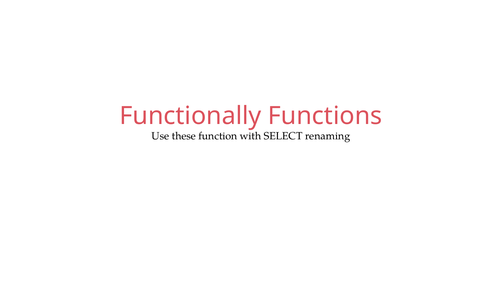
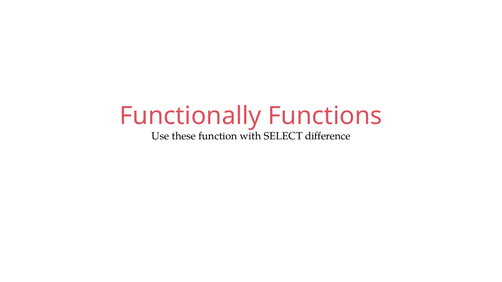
renaming: renaming -> difference (328, 136)
